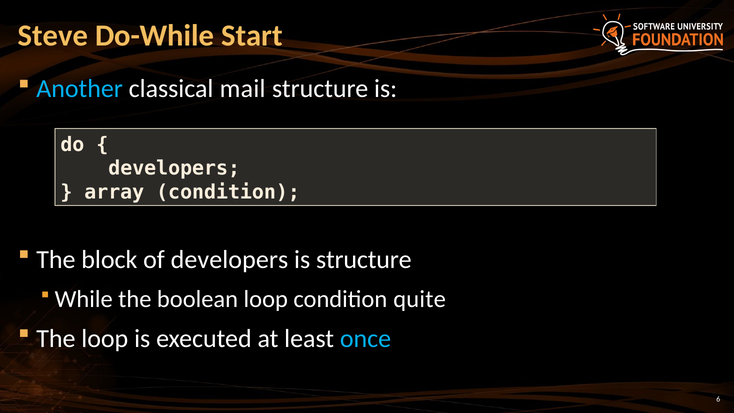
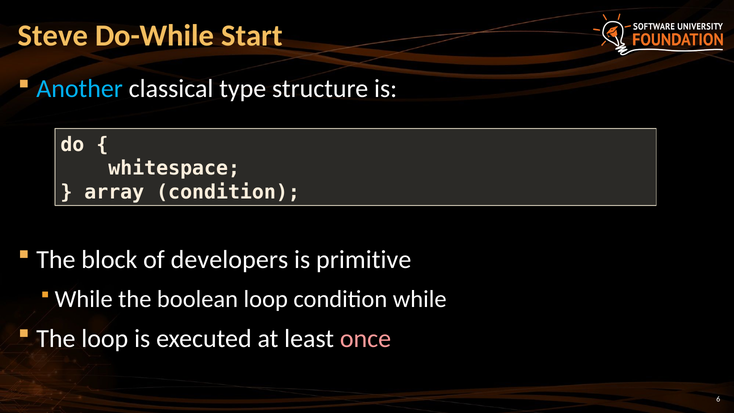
mail: mail -> type (243, 89)
developers: developers -> whitespace (174, 168)
is structure: structure -> primitive (364, 260)
condition quite: quite -> while (420, 299)
once colour: light blue -> pink (366, 339)
